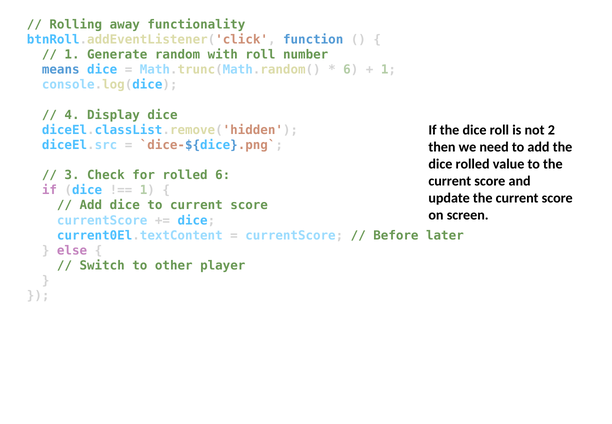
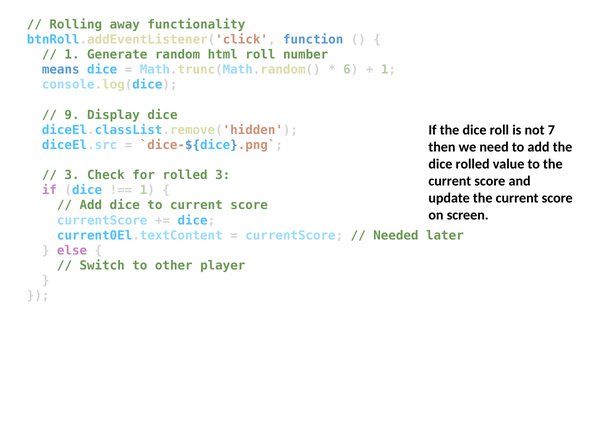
with: with -> html (223, 55)
4: 4 -> 9 (72, 115)
2: 2 -> 7 (551, 130)
rolled 6: 6 -> 3 (223, 175)
Before: Before -> Needed (396, 235)
